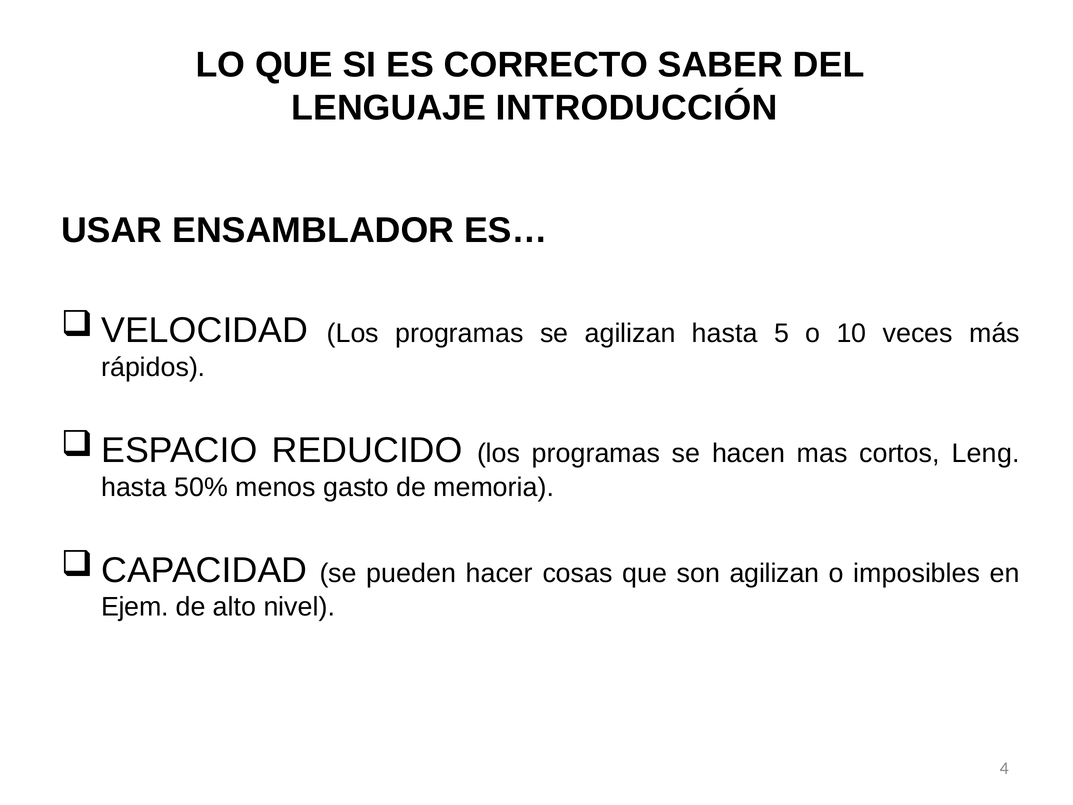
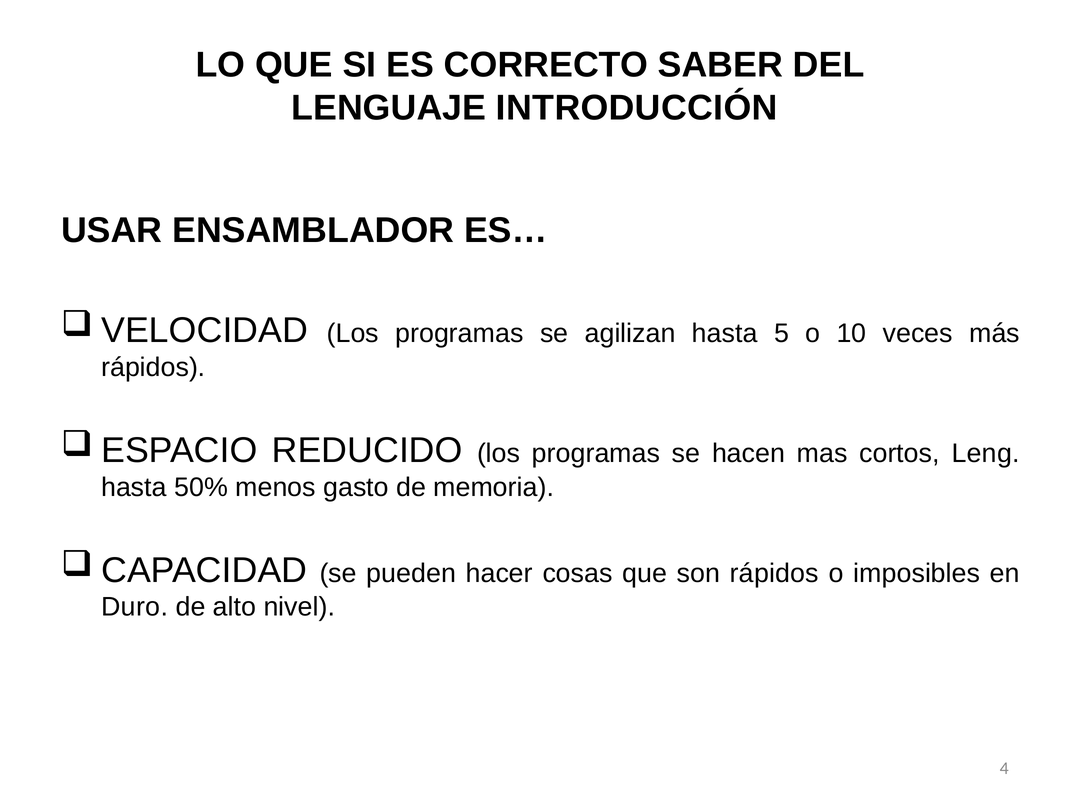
son agilizan: agilizan -> rápidos (774, 573)
Ejem: Ejem -> Duro (135, 607)
